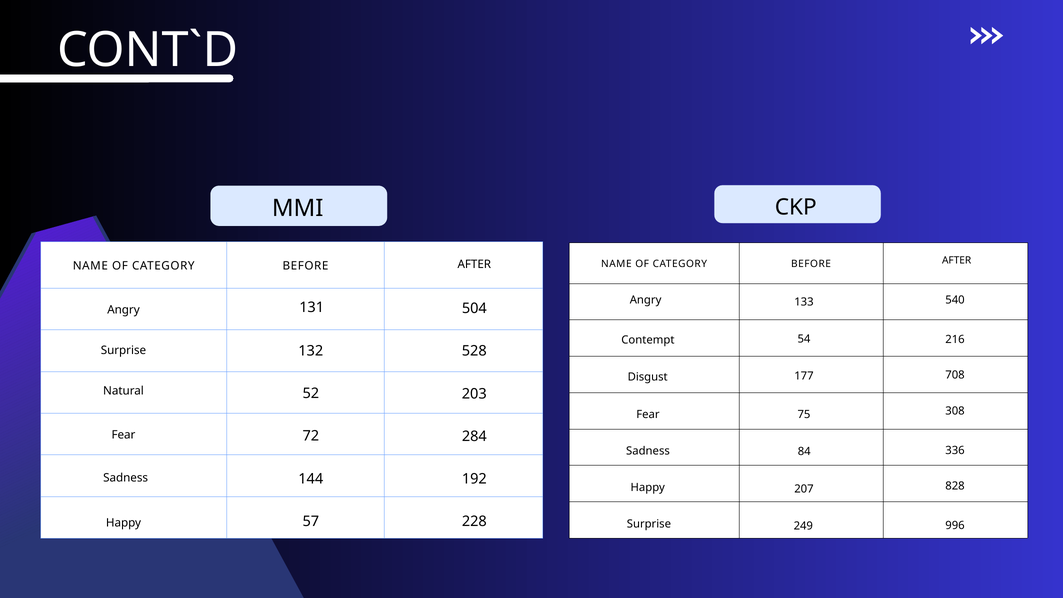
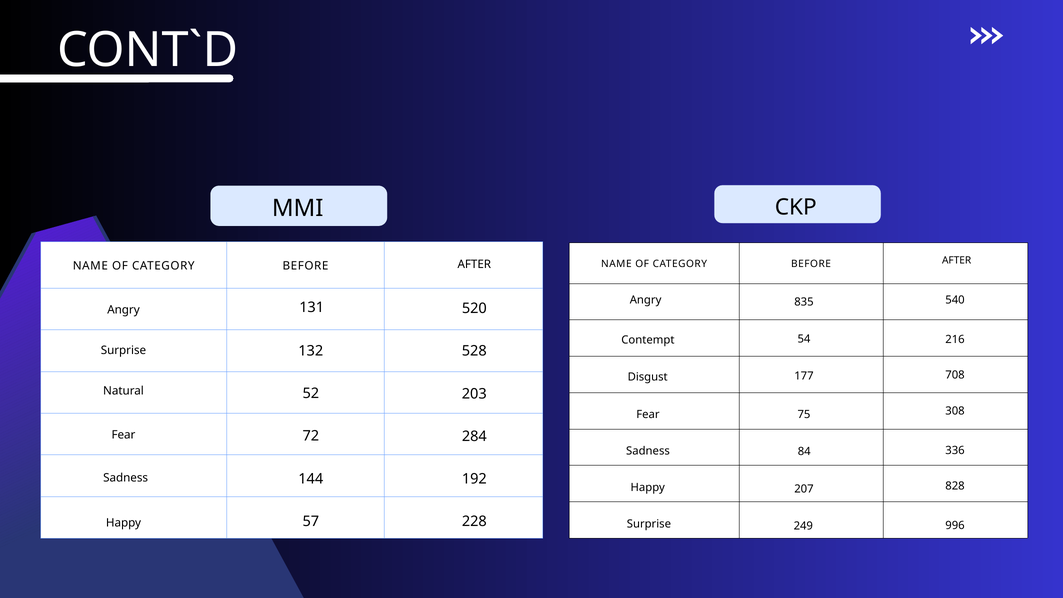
133: 133 -> 835 (804, 302)
504: 504 -> 520 (474, 309)
